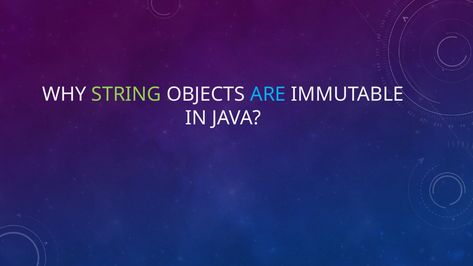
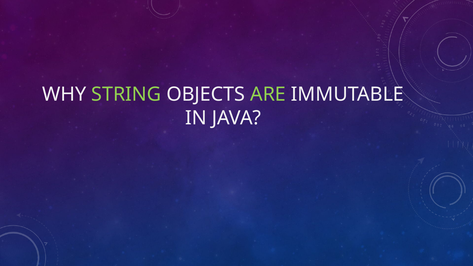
ARE colour: light blue -> light green (268, 95)
